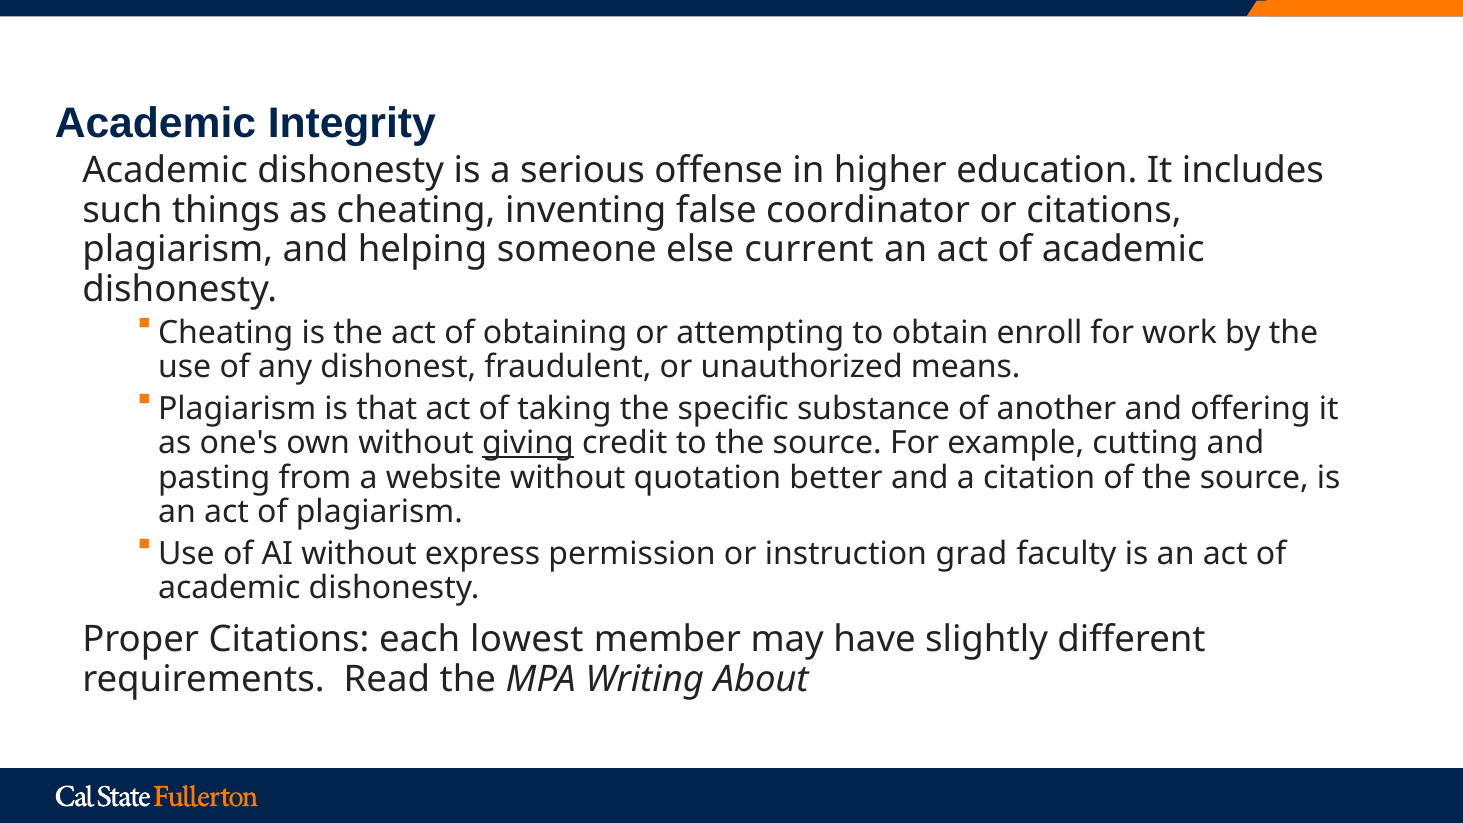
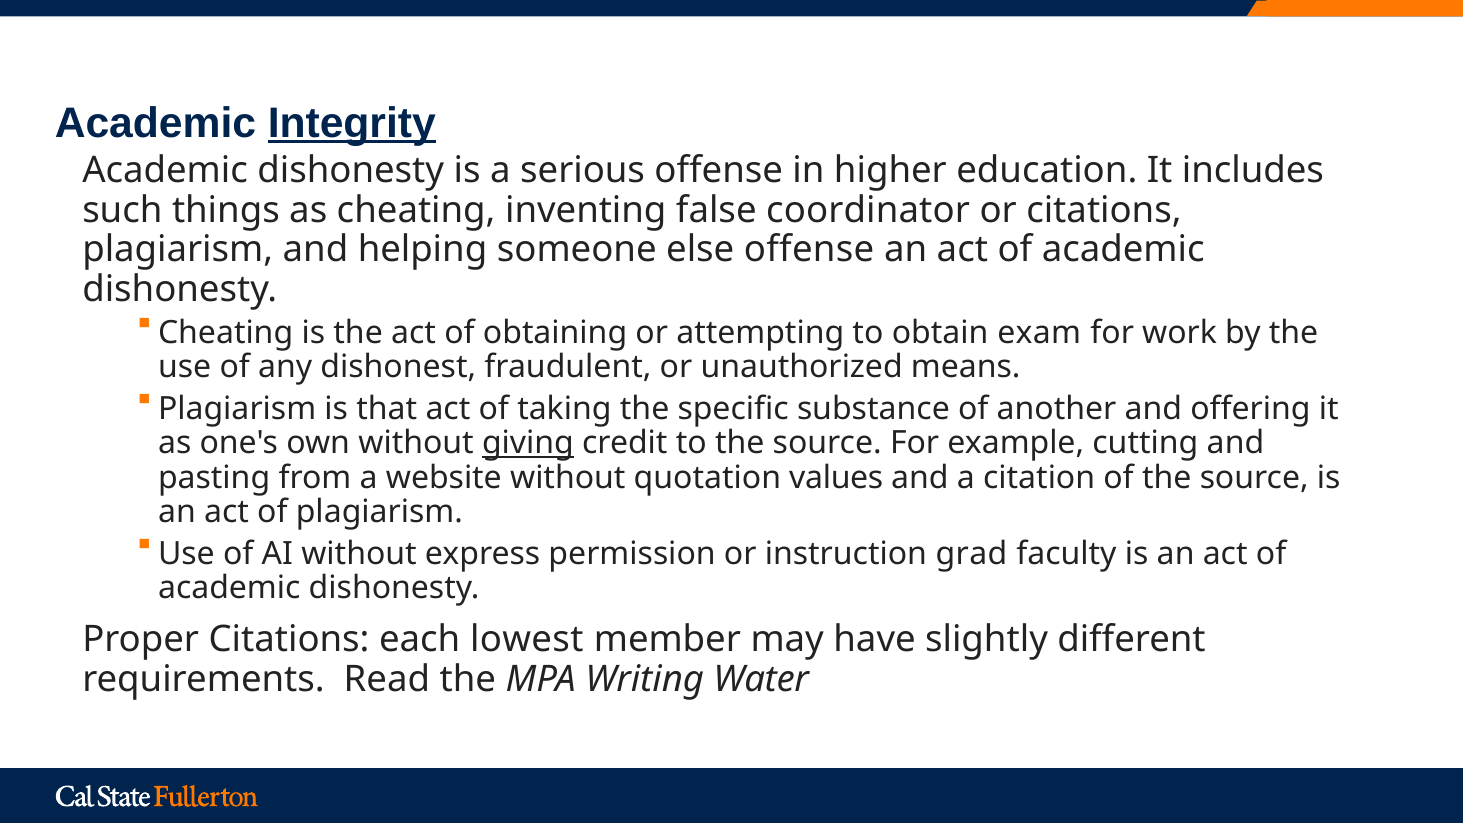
Integrity underline: none -> present (352, 123)
else current: current -> offense (809, 250)
enroll: enroll -> exam (1039, 333)
better: better -> values (836, 478)
About: About -> Water (761, 679)
